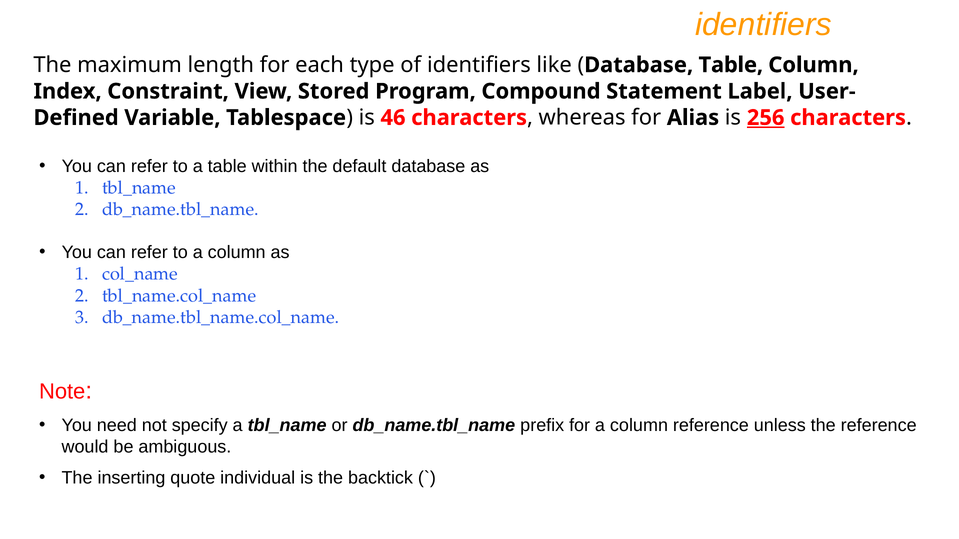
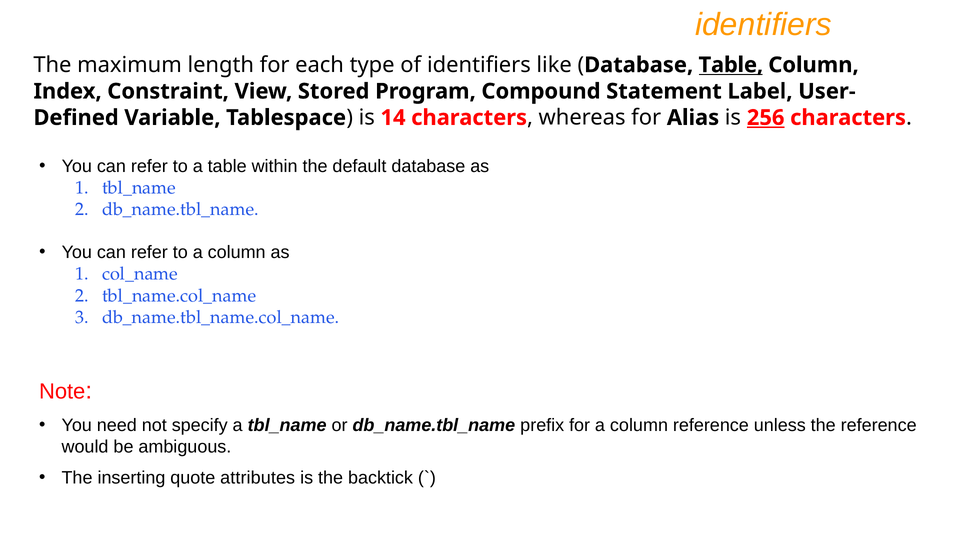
Table underline: none -> present (731, 65)
46: 46 -> 14 (393, 118)
individual: individual -> attributes (258, 478)
